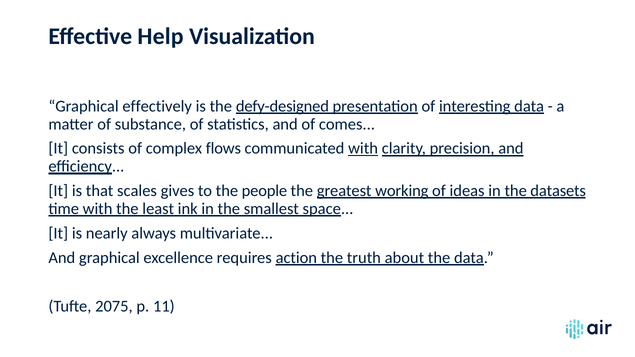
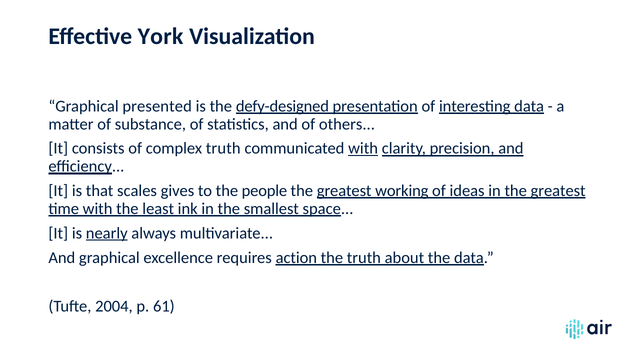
Help: Help -> York (161, 37)
effectively: effectively -> presented (157, 106)
comes: comes -> others (347, 124)
complex flows: flows -> truth (223, 149)
in the datasets: datasets -> greatest (558, 191)
nearly underline: none -> present (107, 233)
2075: 2075 -> 2004 (114, 307)
11: 11 -> 61 (164, 307)
